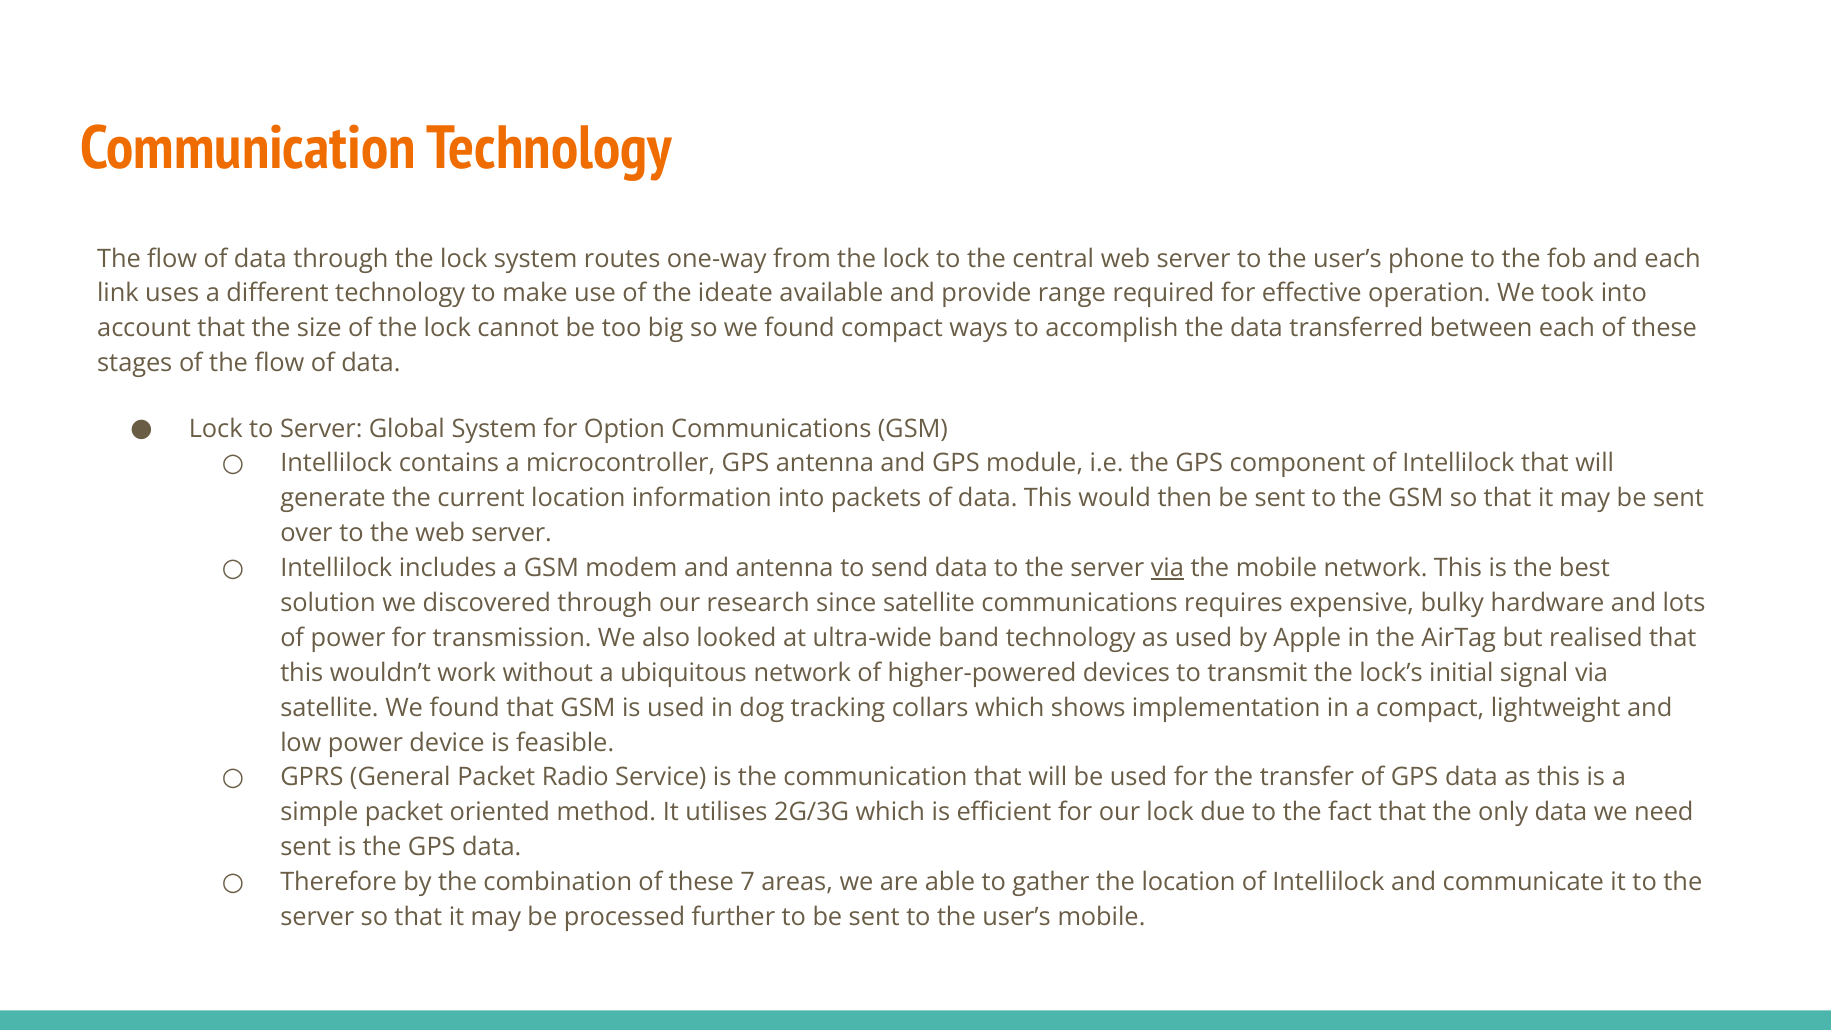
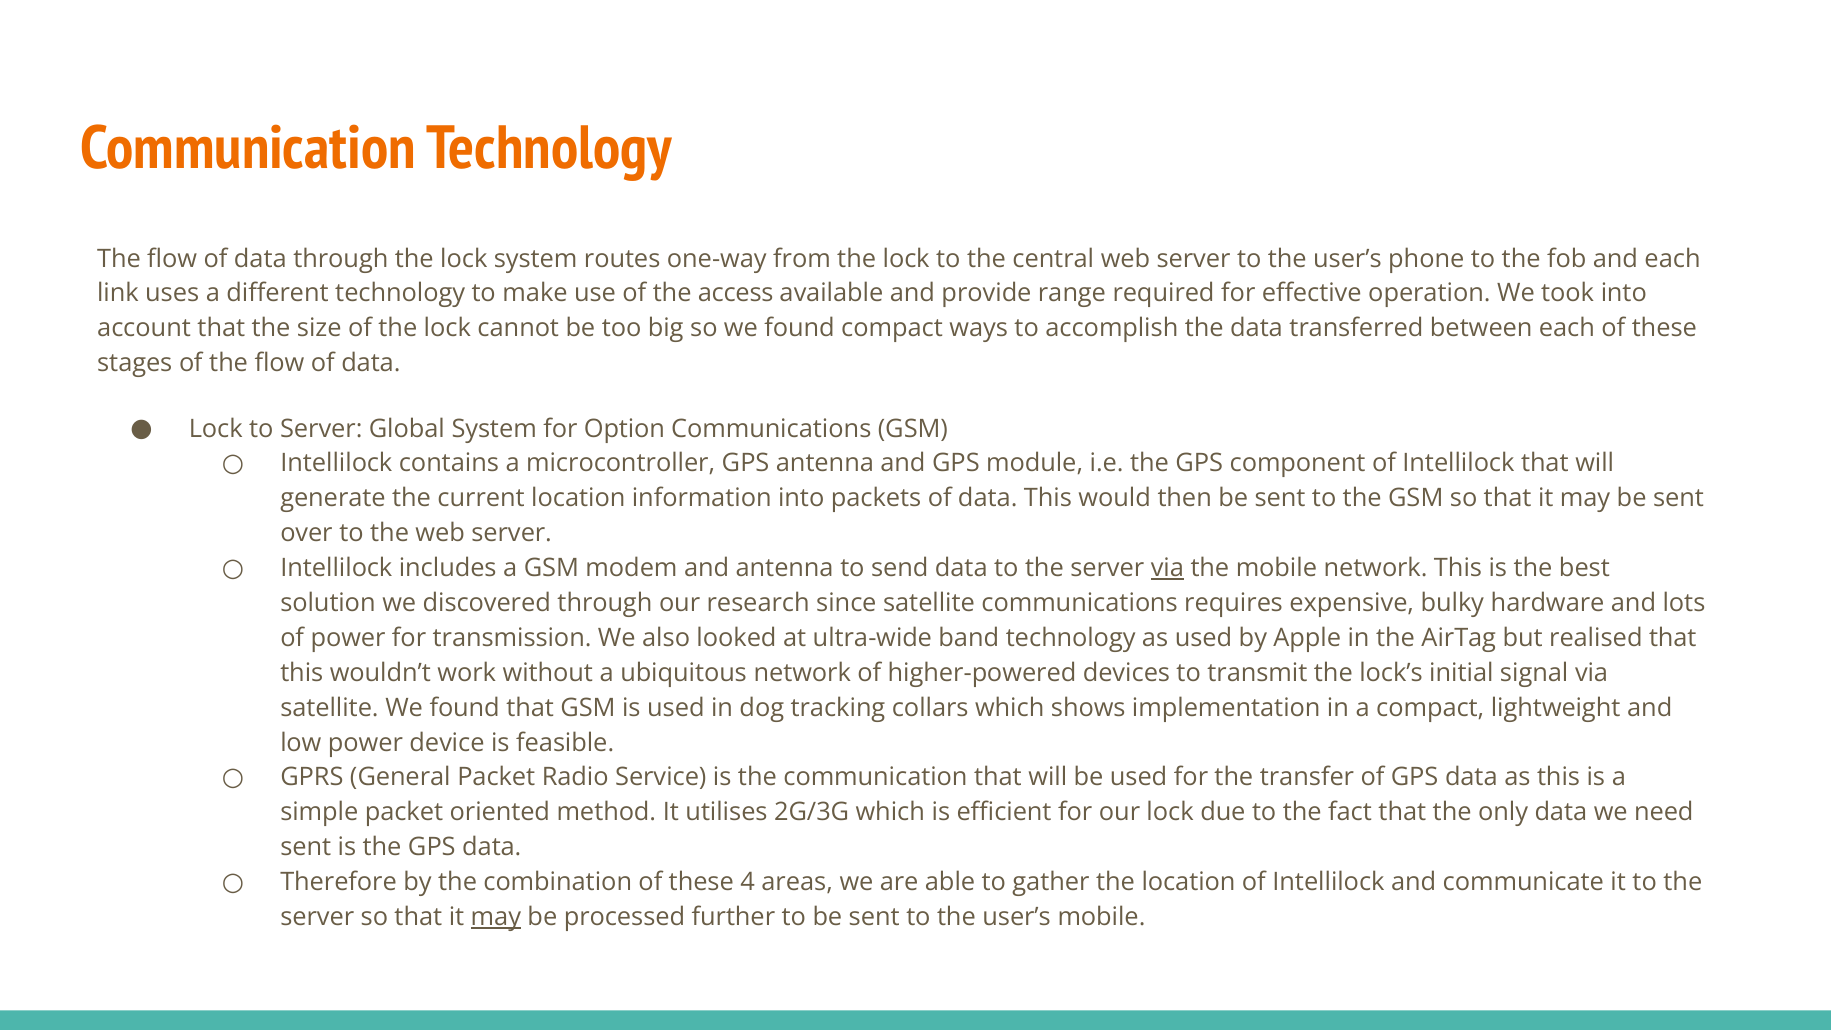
ideate: ideate -> access (736, 294)
7: 7 -> 4 (748, 882)
may underline: none -> present (496, 917)
